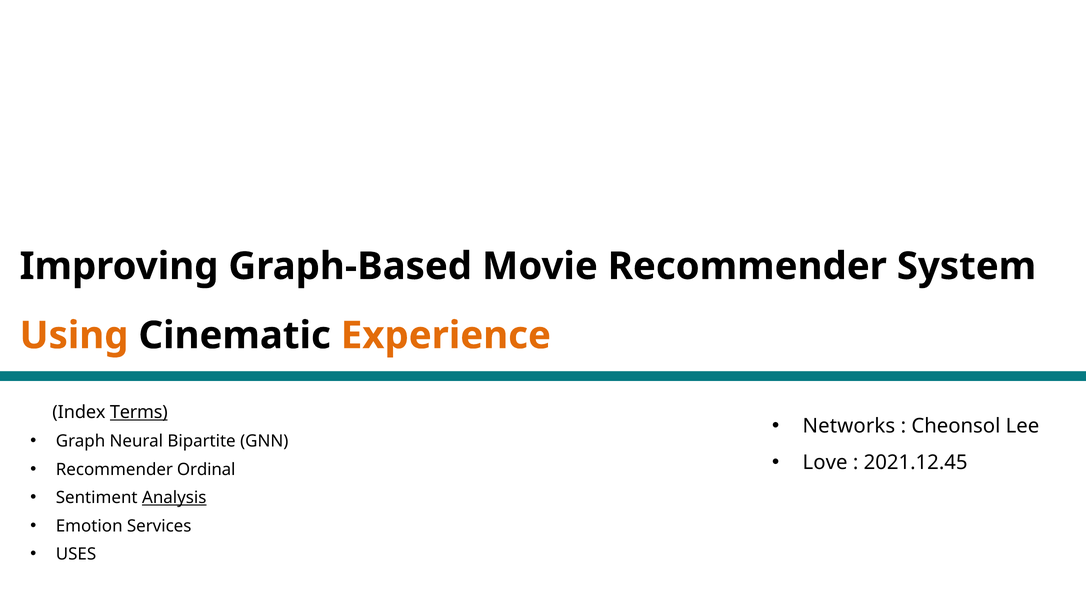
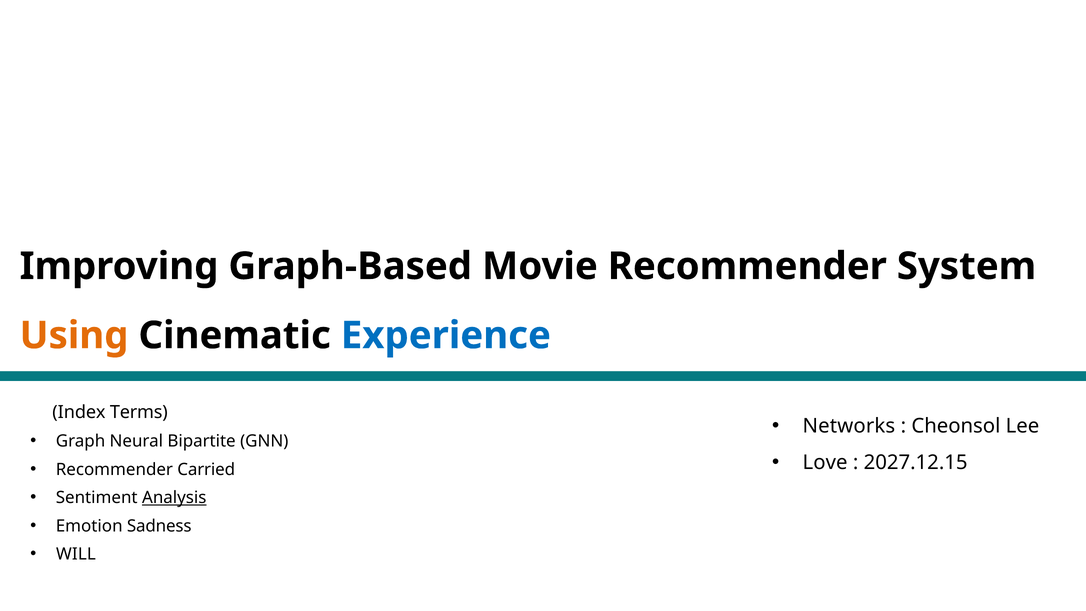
Experience colour: orange -> blue (446, 335)
Terms underline: present -> none (139, 412)
2021.12.45: 2021.12.45 -> 2027.12.15 (916, 463)
Ordinal: Ordinal -> Carried (206, 469)
Services: Services -> Sadness (159, 526)
USES: USES -> WILL (76, 554)
